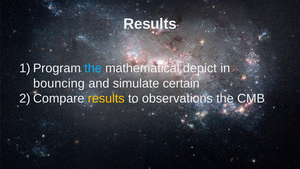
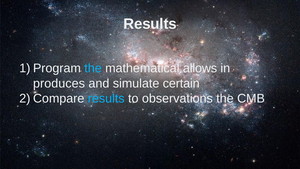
depict: depict -> allows (200, 68)
bouncing: bouncing -> produces (59, 83)
results colour: yellow -> light blue (106, 98)
